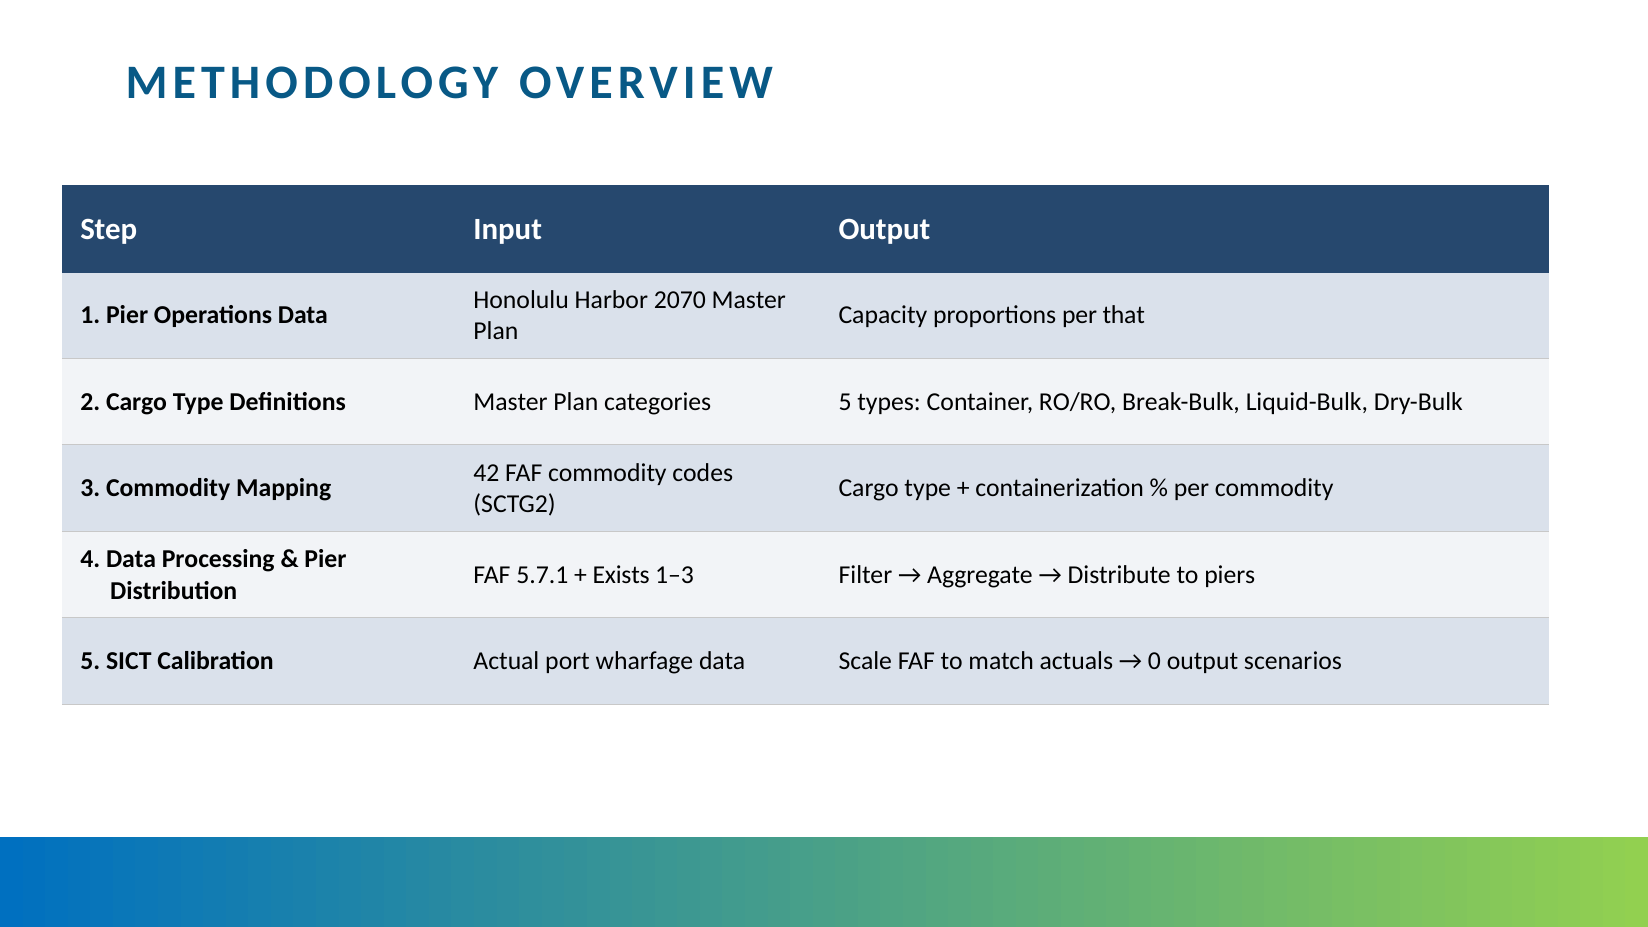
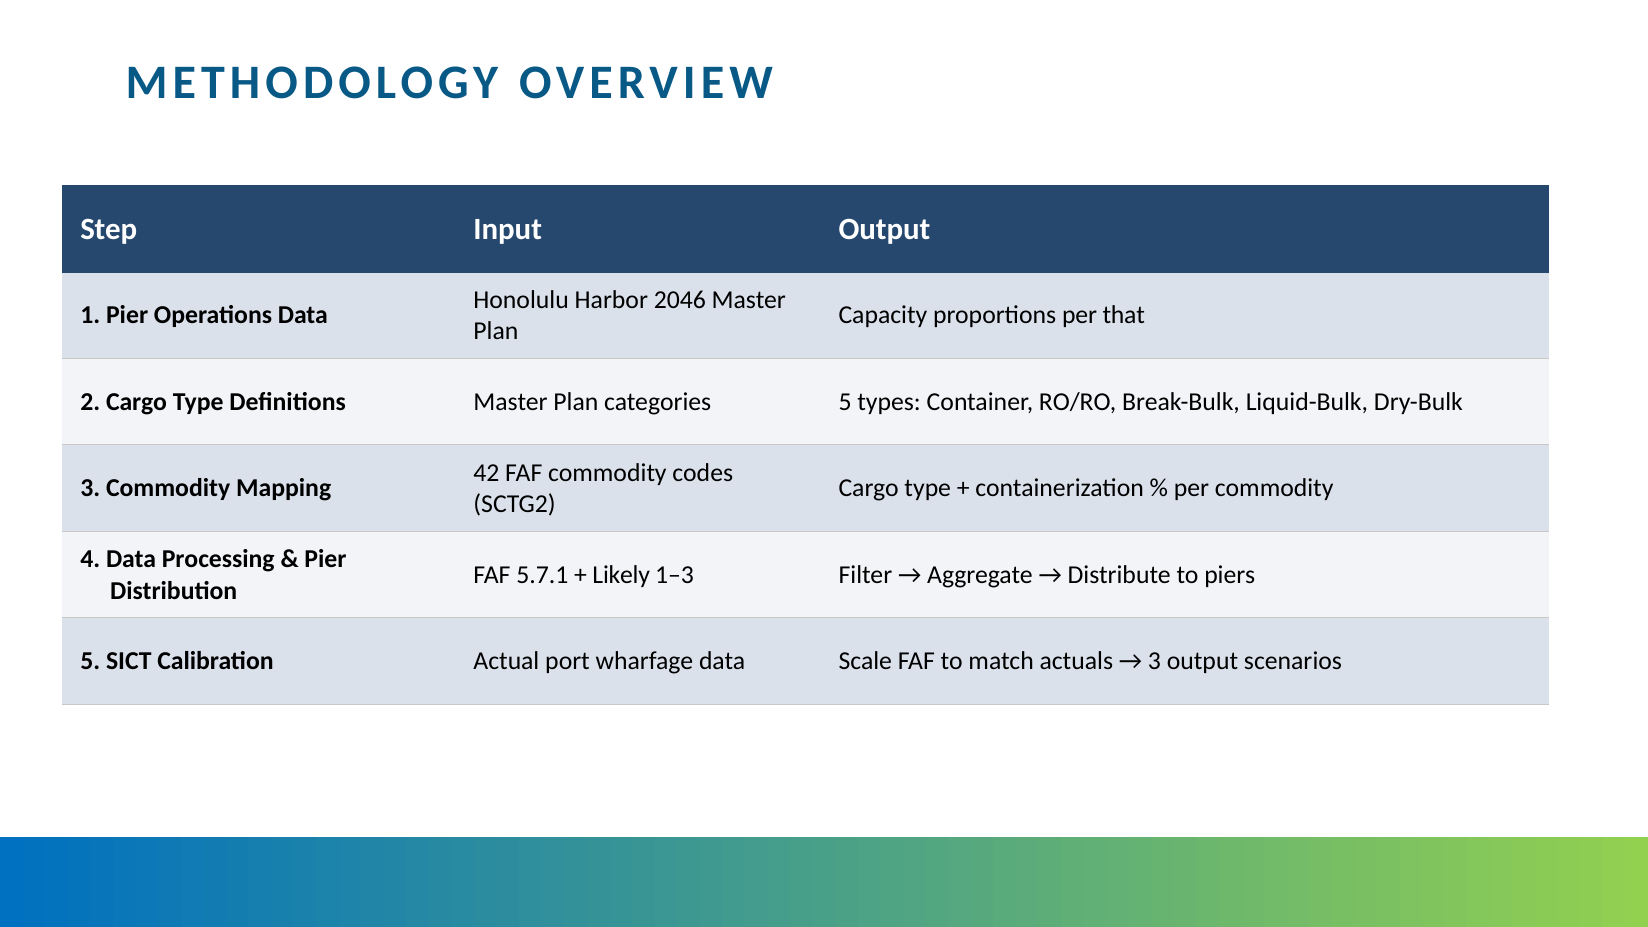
2070: 2070 -> 2046 (680, 300)
Exists: Exists -> Likely (621, 575)
0: 0 -> 3 (1154, 661)
